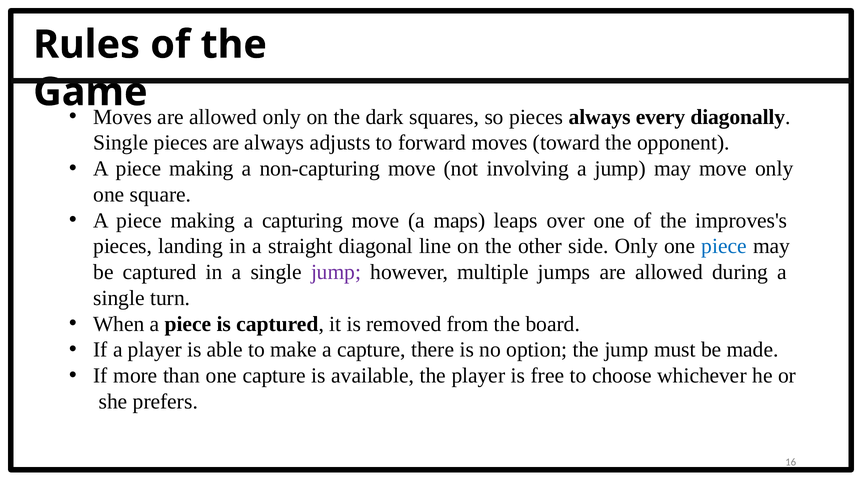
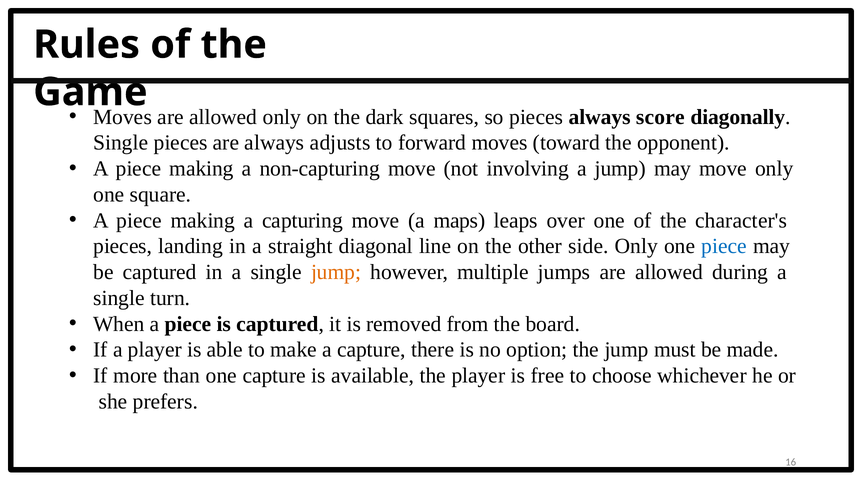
every: every -> score (660, 117)
improves's: improves's -> character's (741, 220)
jump colour: purple -> orange (336, 272)
